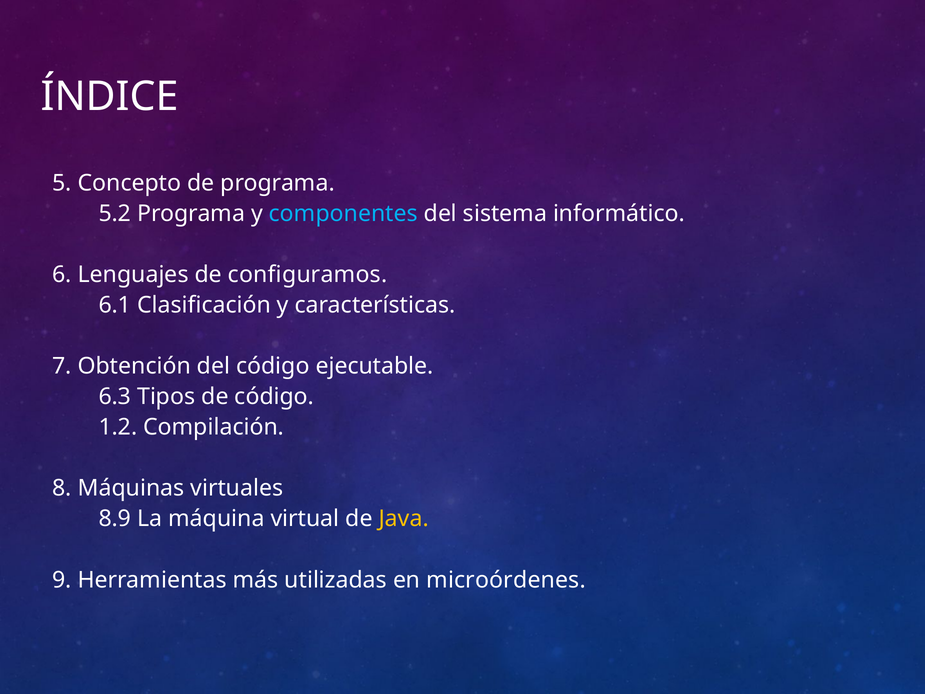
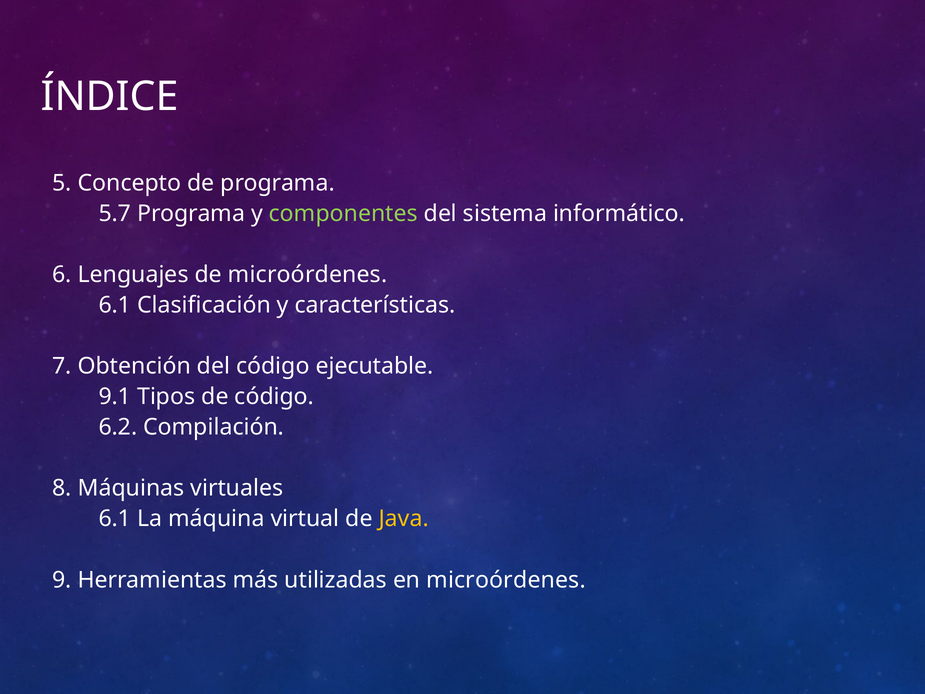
5.2: 5.2 -> 5.7 (115, 213)
componentes colour: light blue -> light green (343, 213)
de configuramos: configuramos -> microórdenes (308, 274)
6.3: 6.3 -> 9.1 (115, 397)
1.2: 1.2 -> 6.2 (118, 427)
8.9: 8.9 -> 6.1 (115, 519)
